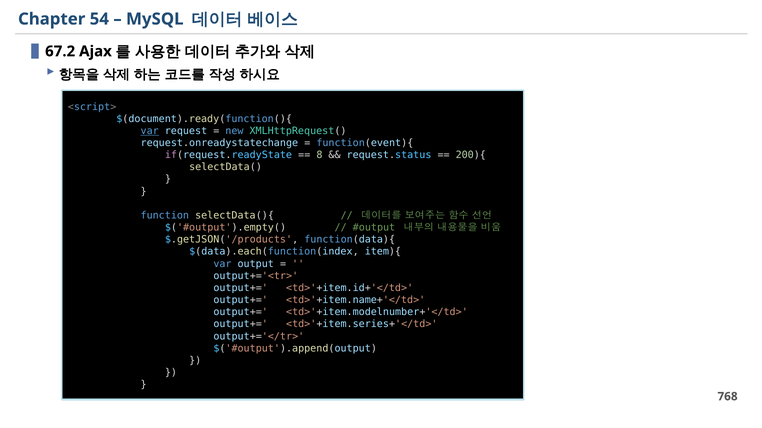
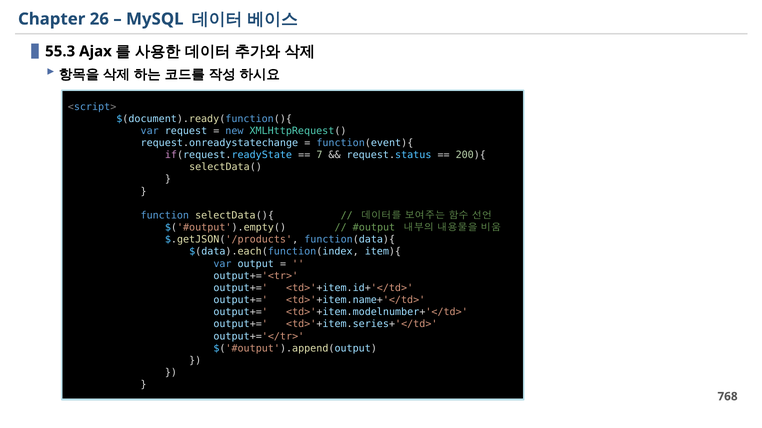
54: 54 -> 26 (99, 19)
67.2: 67.2 -> 55.3 (60, 51)
var underline: present -> none (150, 131)
8: 8 -> 7 (319, 155)
